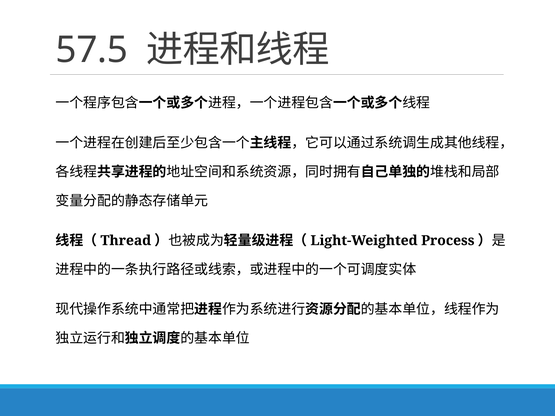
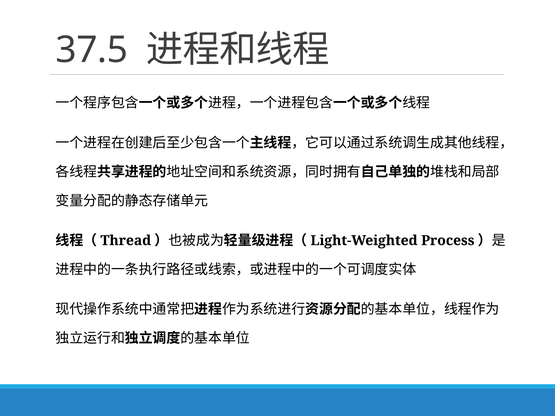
57.5: 57.5 -> 37.5 (92, 50)
